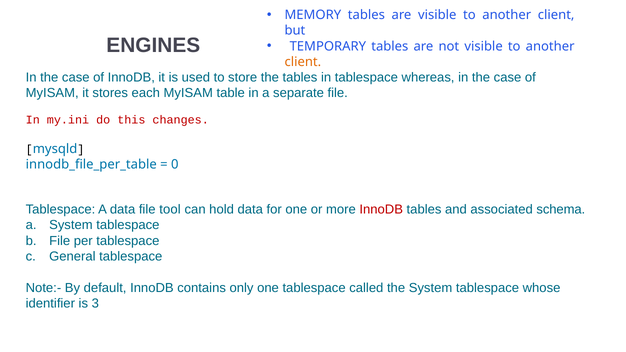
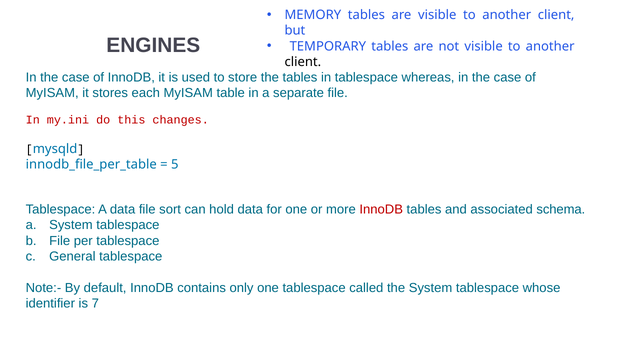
client colour: orange -> black (303, 62)
0: 0 -> 5 (175, 164)
tool: tool -> sort (170, 210)
3: 3 -> 7 (95, 304)
